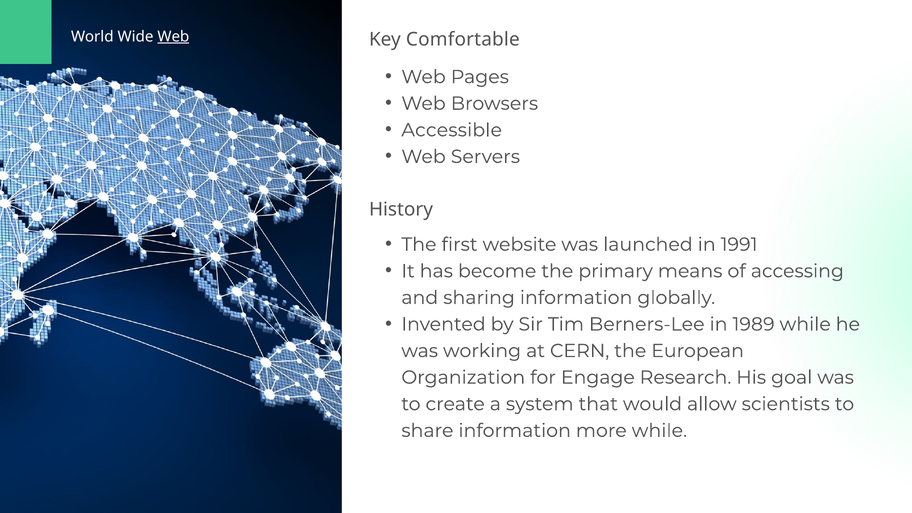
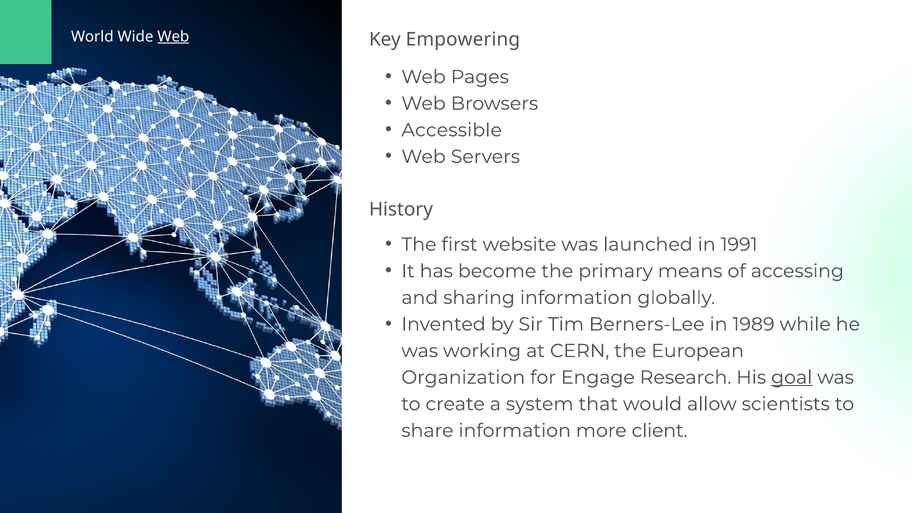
Comfortable: Comfortable -> Empowering (463, 39)
goal underline: none -> present (792, 377)
more while: while -> client (660, 431)
